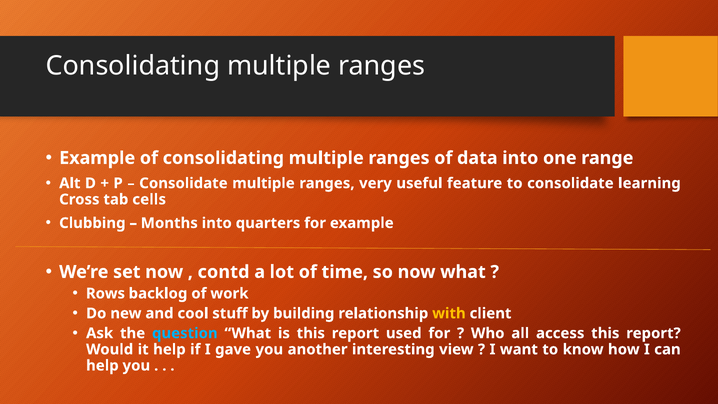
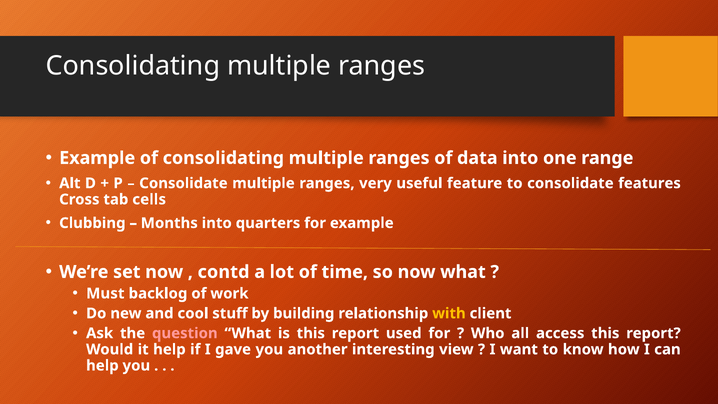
learning: learning -> features (649, 183)
Rows: Rows -> Must (105, 293)
question colour: light blue -> pink (185, 333)
